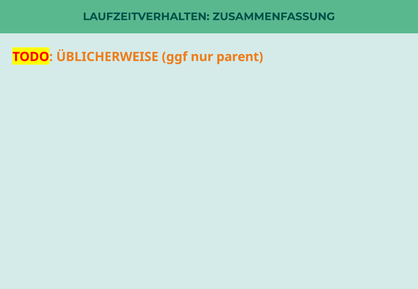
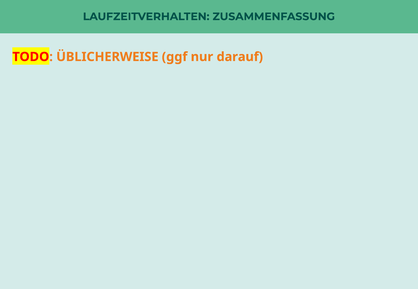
parent: parent -> darauf (240, 57)
